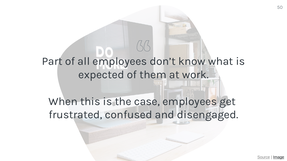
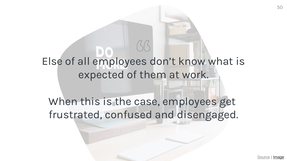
Part: Part -> Else (52, 61)
